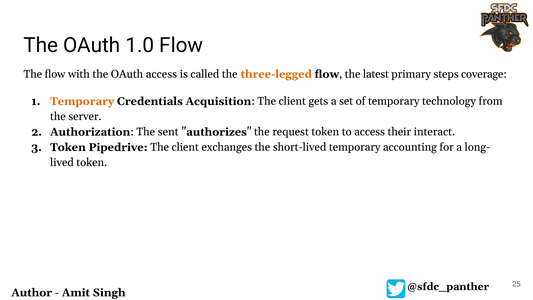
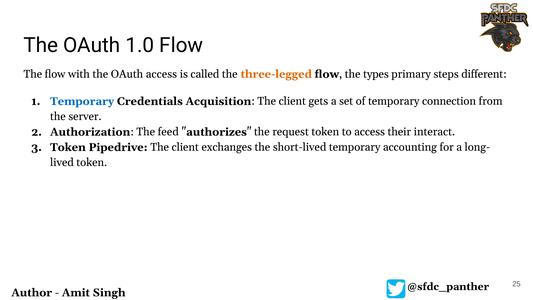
latest: latest -> types (376, 74)
coverage: coverage -> different (484, 74)
Temporary colour: orange -> blue (82, 101)
technology: technology -> connection (449, 101)
sent: sent -> feed (168, 132)
